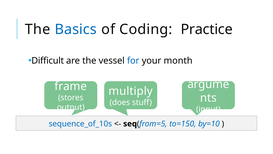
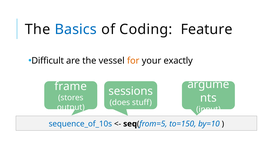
Practice: Practice -> Feature (207, 29)
for colour: blue -> orange (133, 60)
month: month -> exactly (178, 60)
multiply: multiply -> sessions (131, 91)
